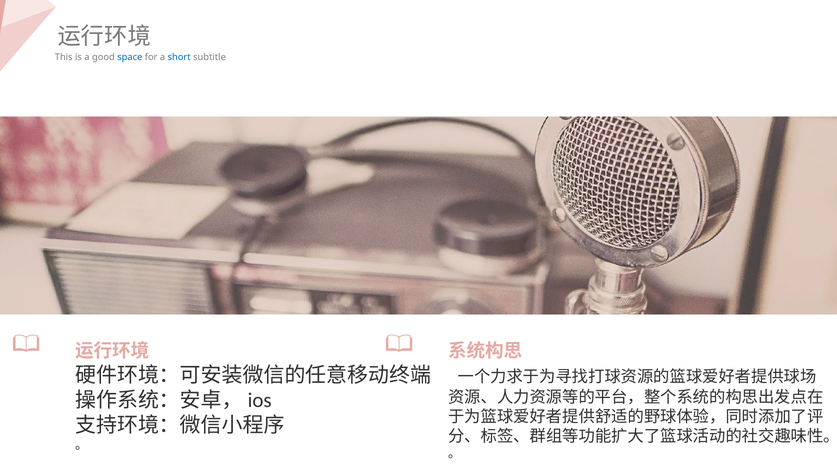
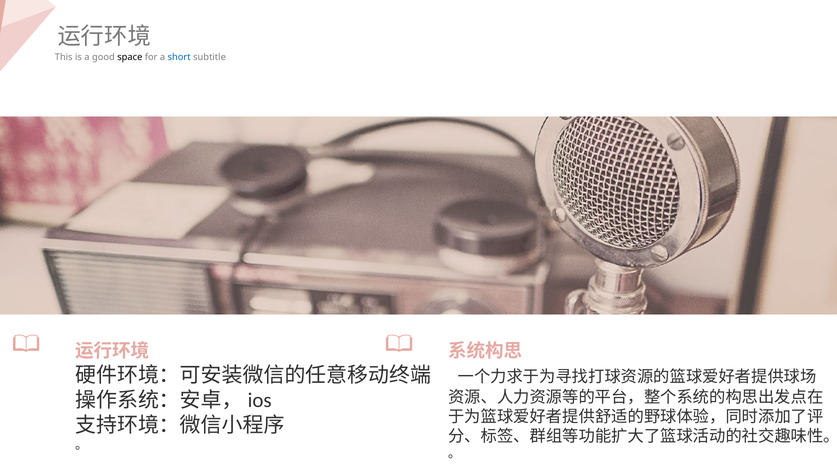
space colour: blue -> black (130, 57)
